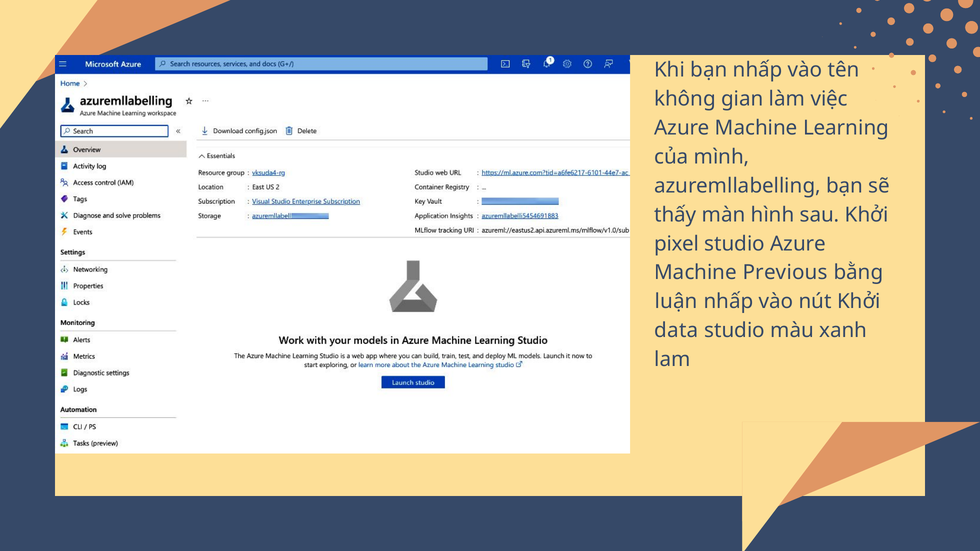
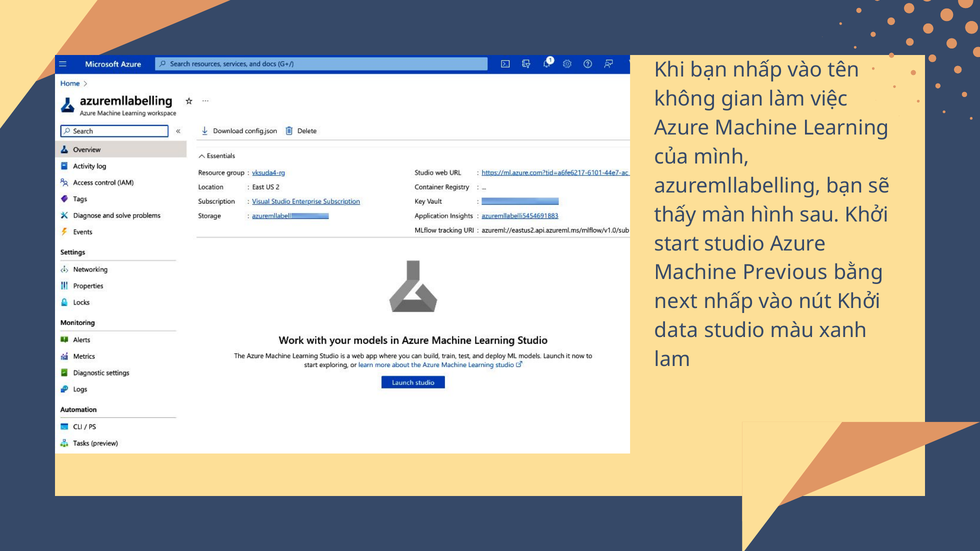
pixel: pixel -> start (677, 244)
luận: luận -> next (676, 302)
